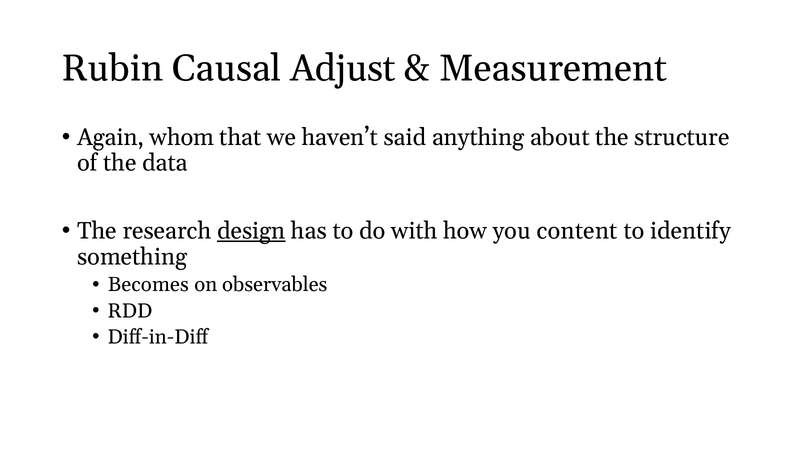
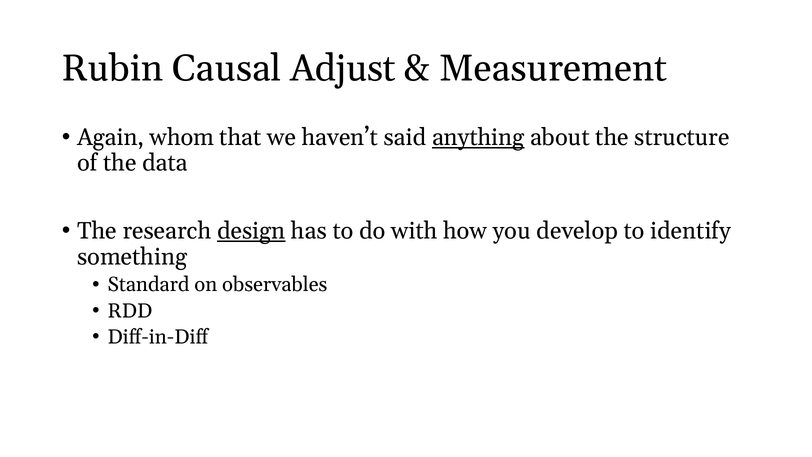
anything underline: none -> present (478, 137)
content: content -> develop (577, 231)
Becomes: Becomes -> Standard (149, 285)
